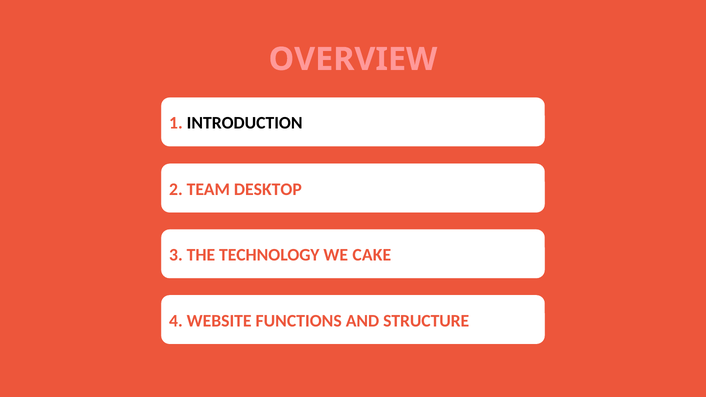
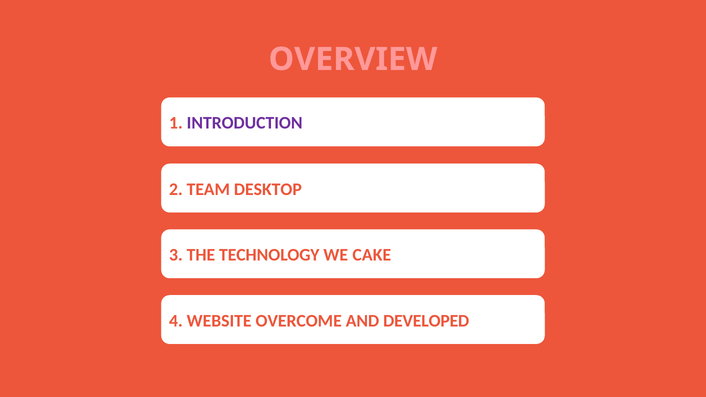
INTRODUCTION colour: black -> purple (245, 123)
FUNCTIONS: FUNCTIONS -> OVERCOME (299, 321)
STRUCTURE: STRUCTURE -> DEVELOPED (426, 321)
